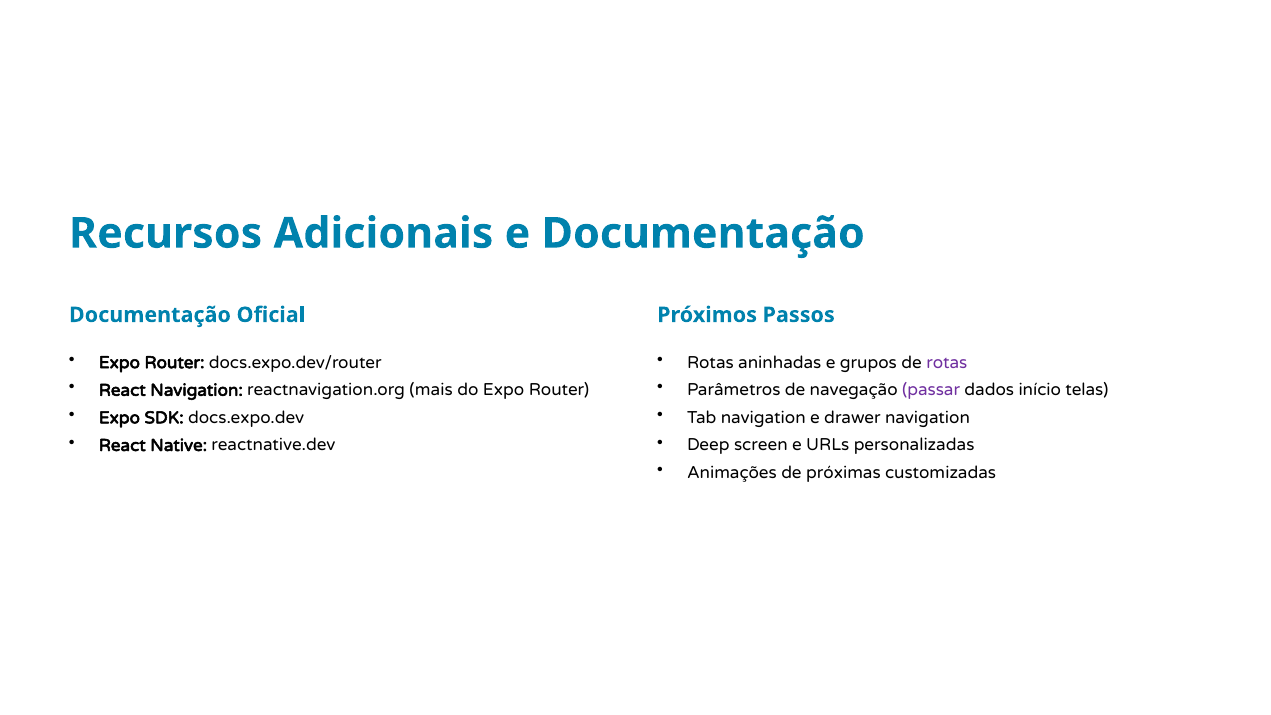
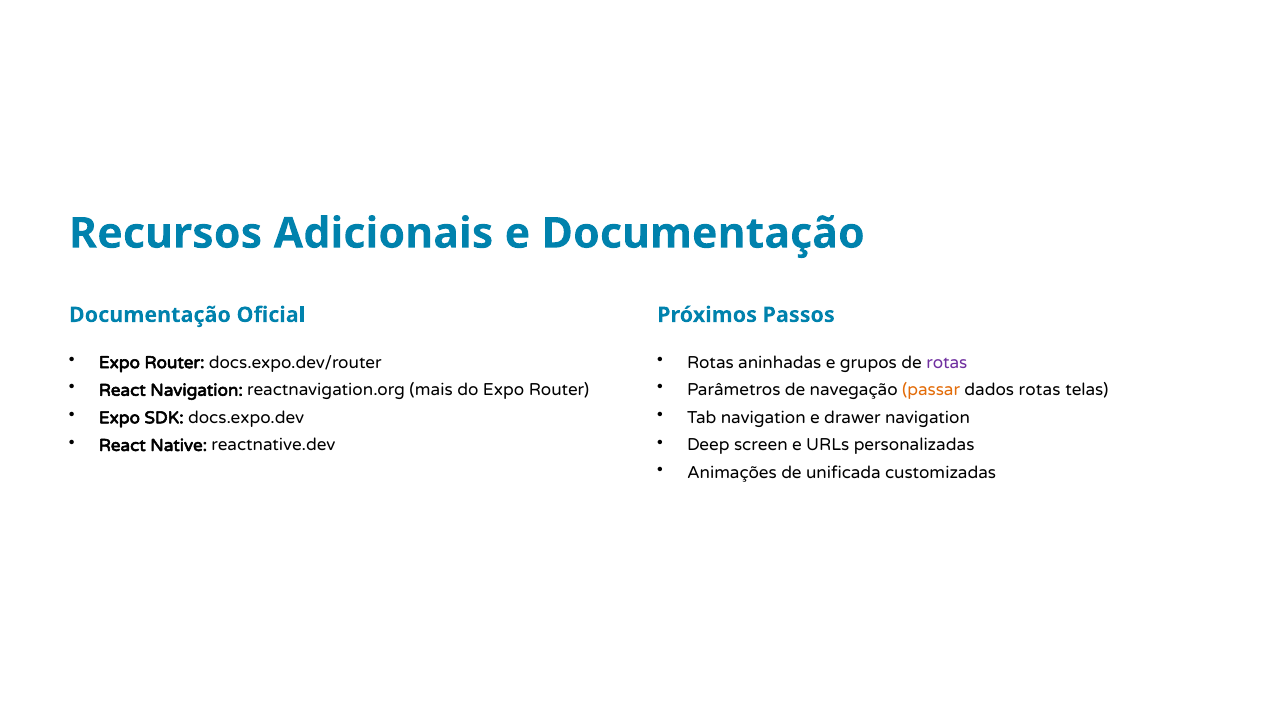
passar colour: purple -> orange (931, 390)
dados início: início -> rotas (1040, 390)
próximas: próximas -> unificada (843, 473)
